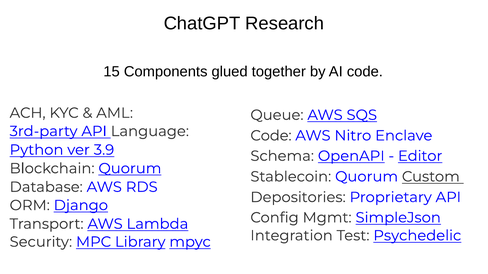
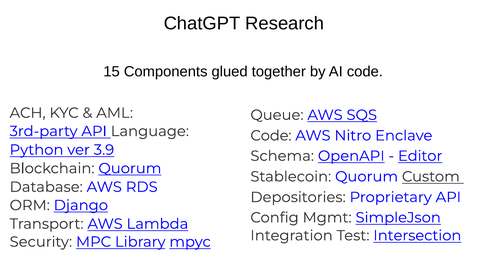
Psychedelic: Psychedelic -> Intersection (417, 236)
